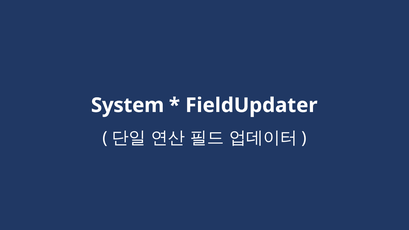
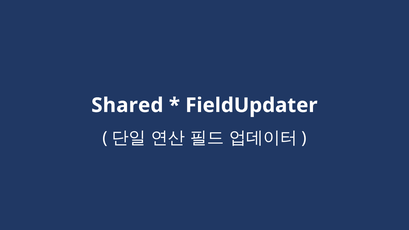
System: System -> Shared (127, 105)
